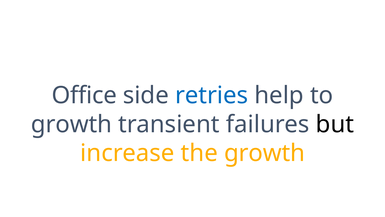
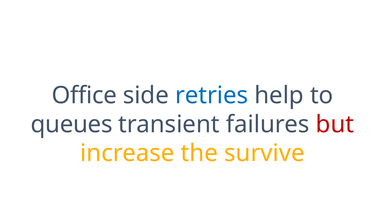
growth: growth -> queues (72, 124)
but colour: black -> red (335, 124)
the growth: growth -> survive (264, 153)
